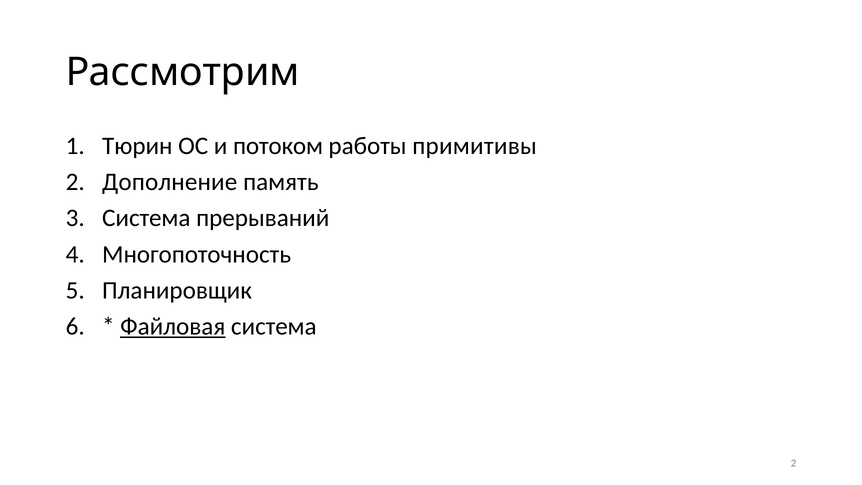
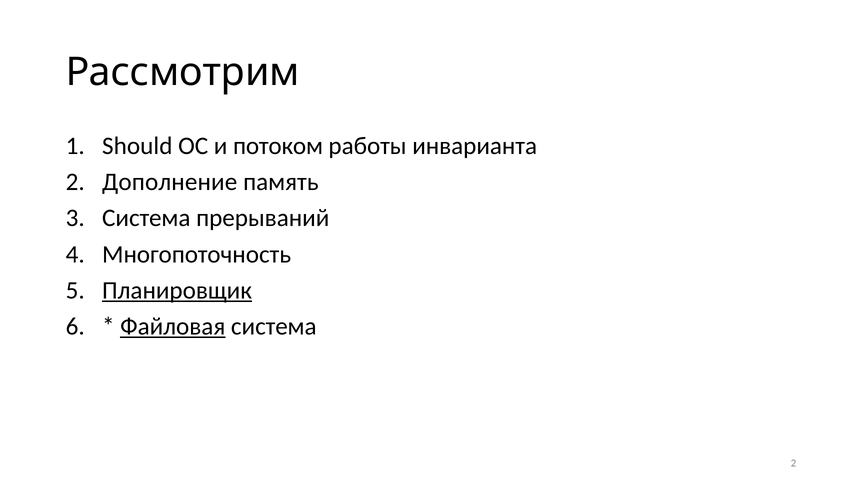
Тюрин: Тюрин -> Should (137, 146)
примитивы: примитивы -> инварианта (475, 146)
Планировщик underline: none -> present (177, 290)
